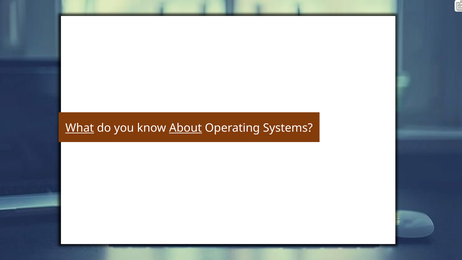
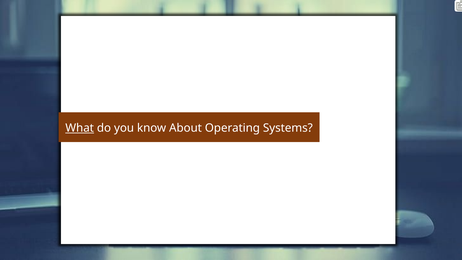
About underline: present -> none (186, 128)
